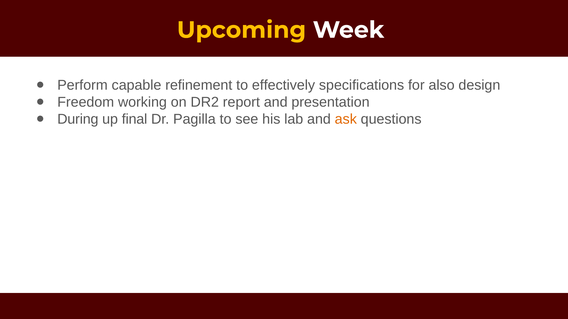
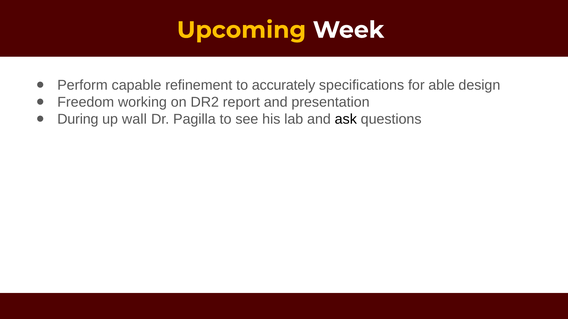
effectively: effectively -> accurately (284, 85)
also: also -> able (442, 85)
final: final -> wall (134, 119)
ask colour: orange -> black (346, 119)
